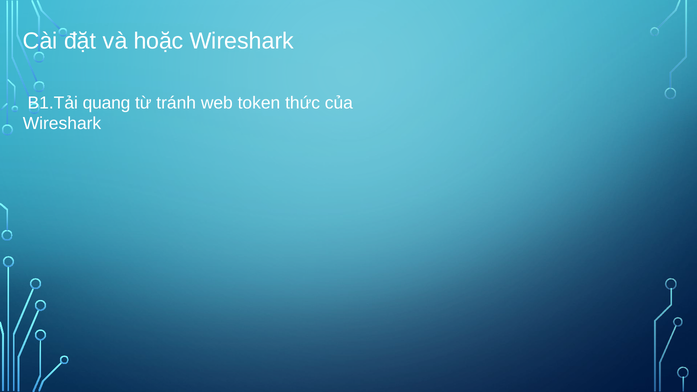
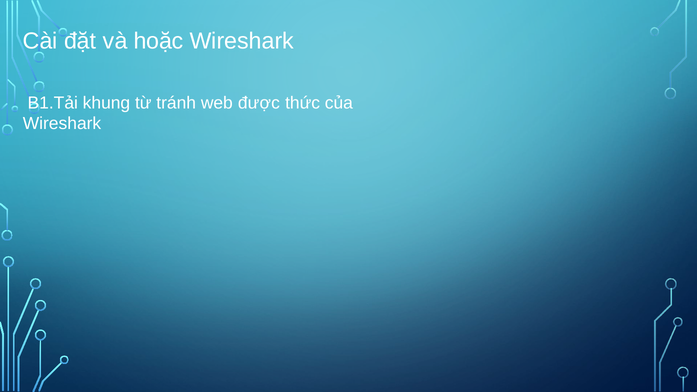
quang: quang -> khung (106, 103)
token: token -> được (259, 103)
